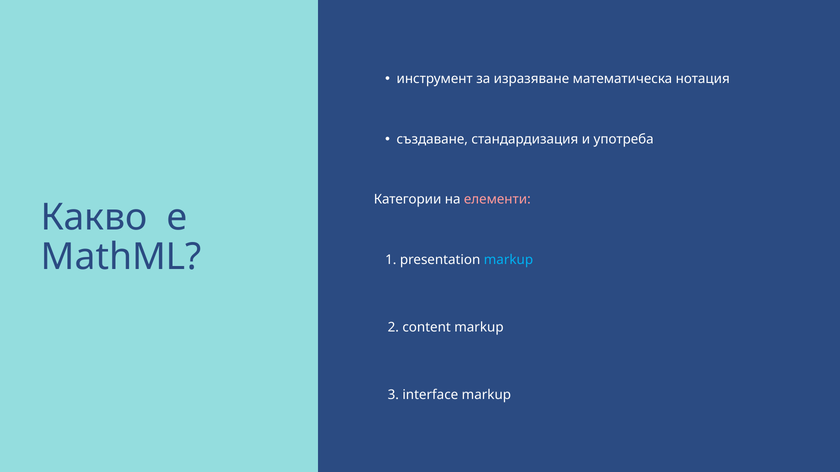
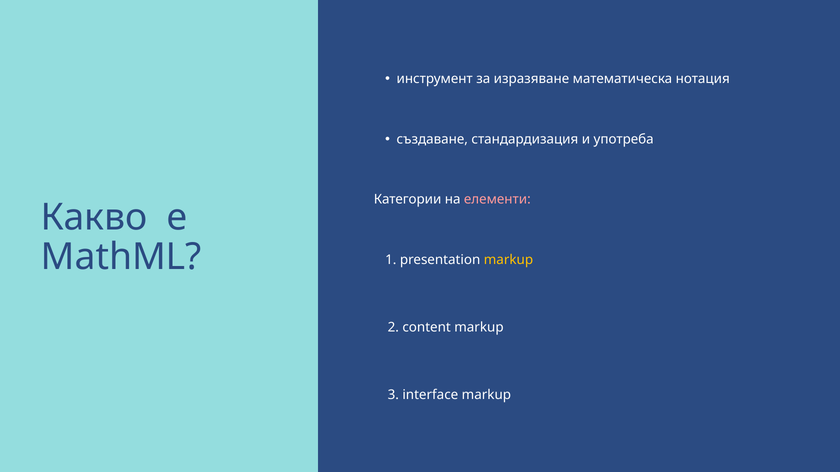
markup colour: light blue -> yellow (508, 260)
